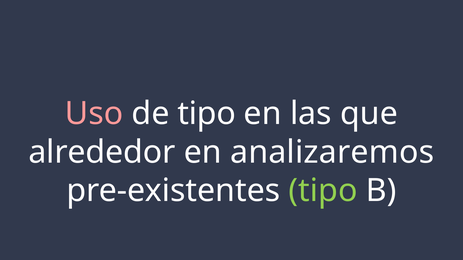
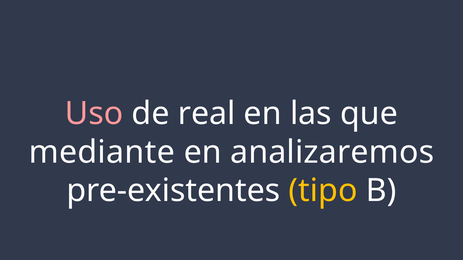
de tipo: tipo -> real (207, 114)
alrededor: alrededor -> mediante (102, 152)
tipo colour: light green -> yellow (323, 191)
